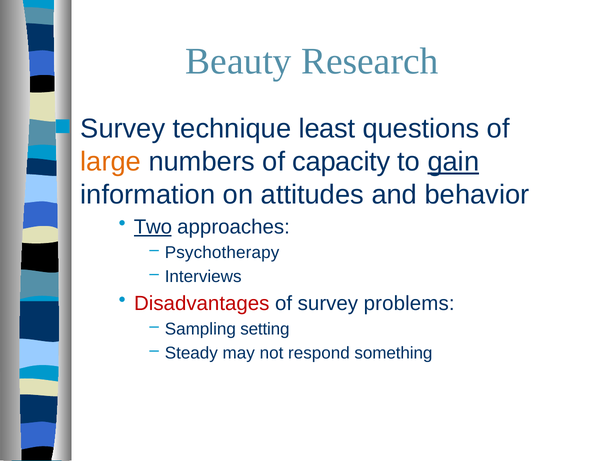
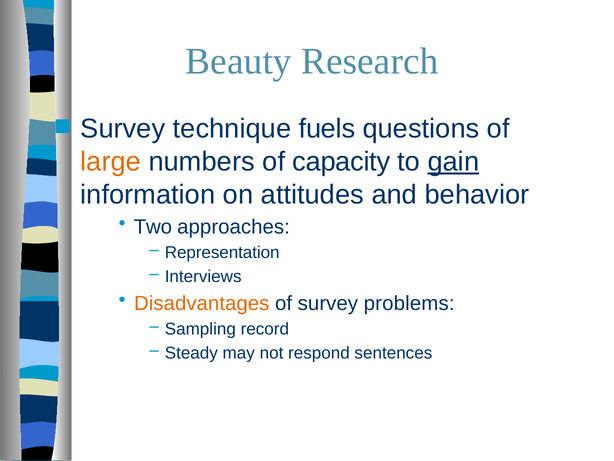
least: least -> fuels (327, 129)
Two underline: present -> none (153, 227)
Psychotherapy: Psychotherapy -> Representation (222, 252)
Disadvantages colour: red -> orange (202, 303)
setting: setting -> record (265, 329)
something: something -> sentences (393, 353)
